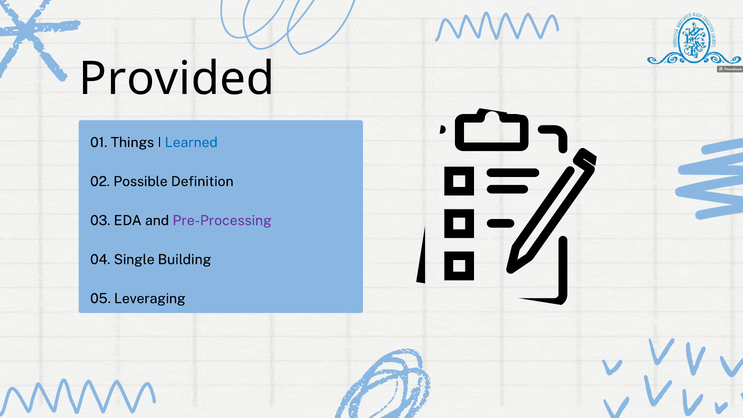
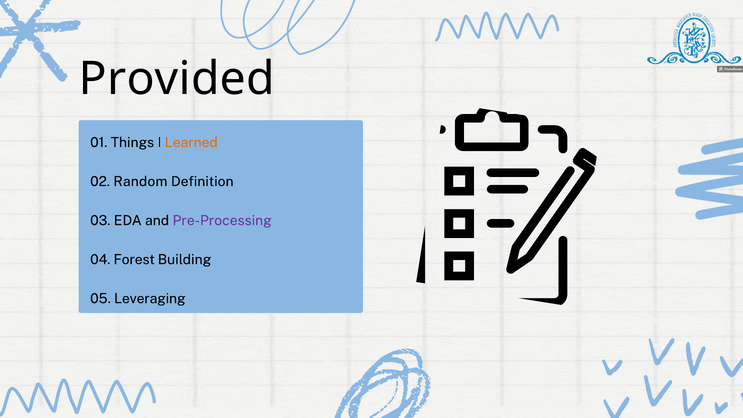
Learned colour: blue -> orange (191, 142)
Possible: Possible -> Random (140, 181)
Single: Single -> Forest (134, 260)
